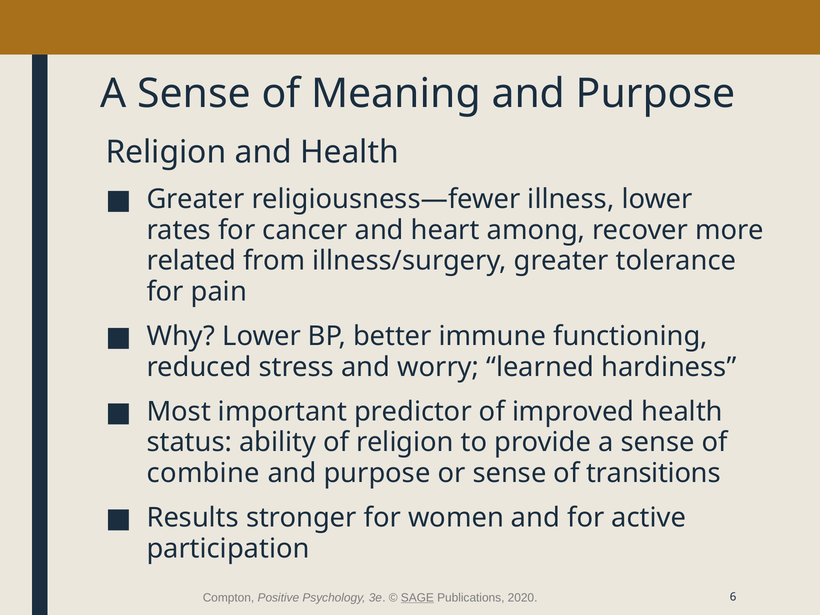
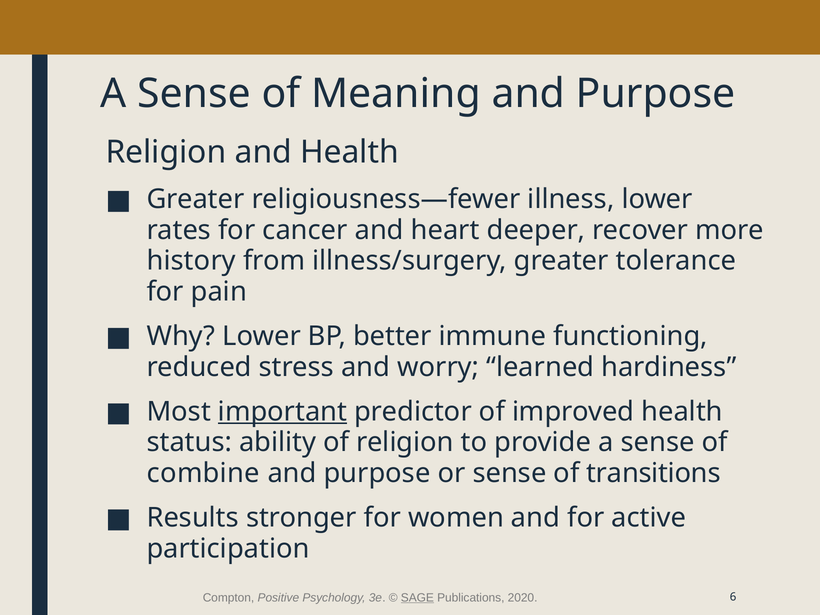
among: among -> deeper (536, 230)
related: related -> history (191, 261)
important underline: none -> present (283, 412)
